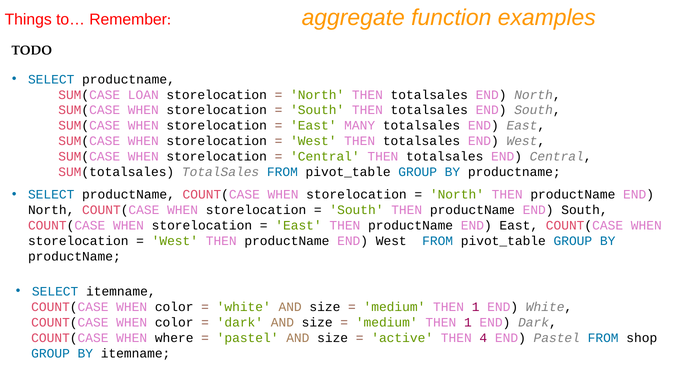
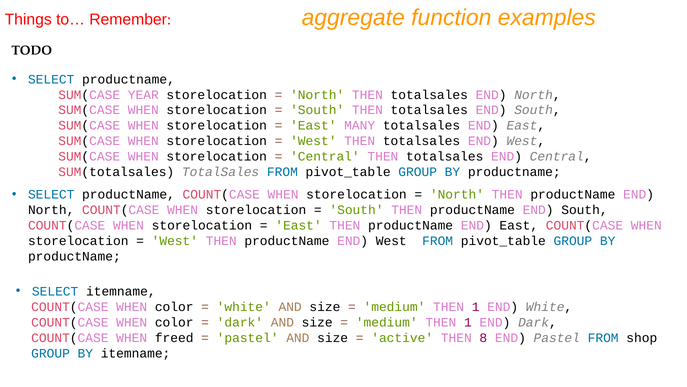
LOAN: LOAN -> YEAR (143, 95)
where: where -> freed (174, 337)
4: 4 -> 8 (483, 337)
